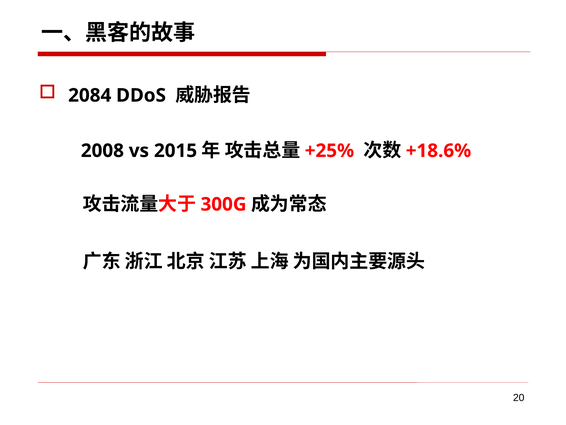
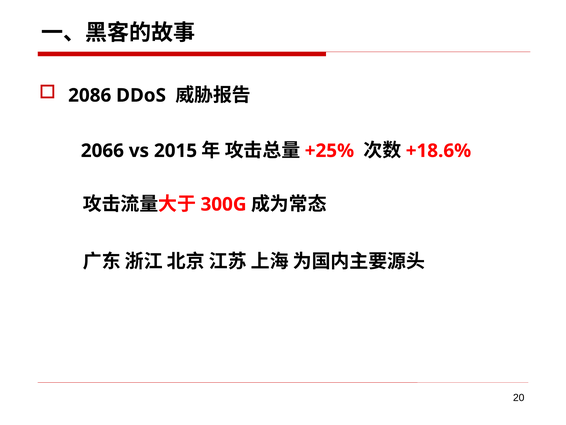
2084: 2084 -> 2086 (90, 95)
2008: 2008 -> 2066 (102, 151)
